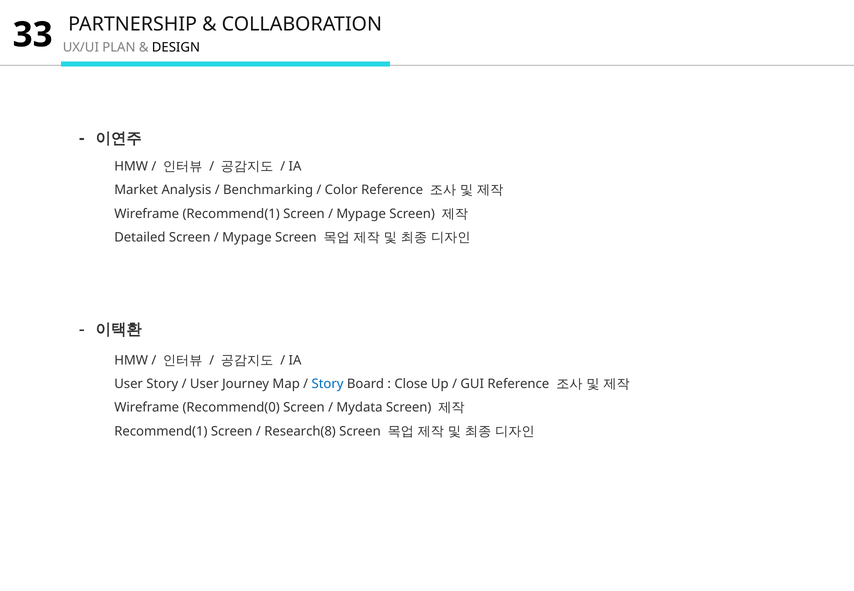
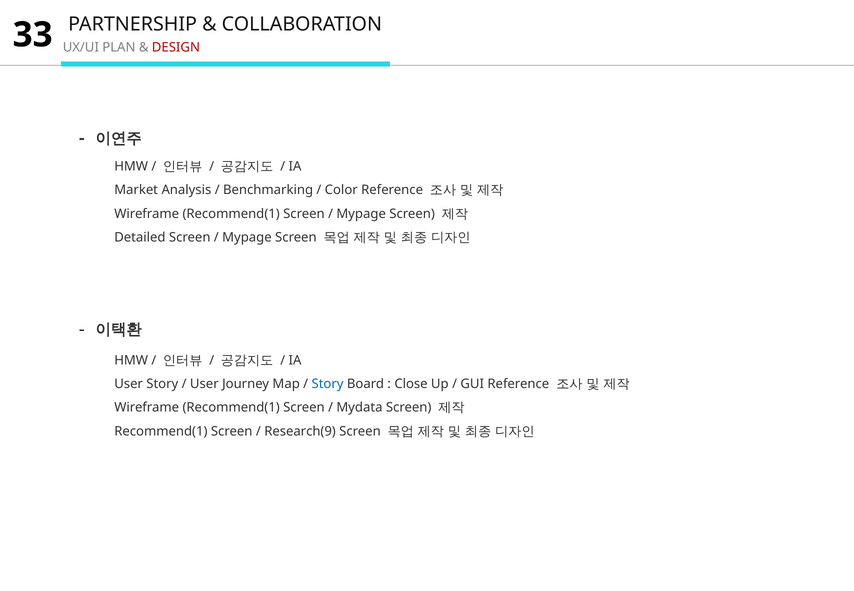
DESIGN colour: black -> red (176, 47)
Recommend(0: Recommend(0 -> Recommend(1 (231, 408)
Research(8: Research(8 -> Research(9 (300, 431)
